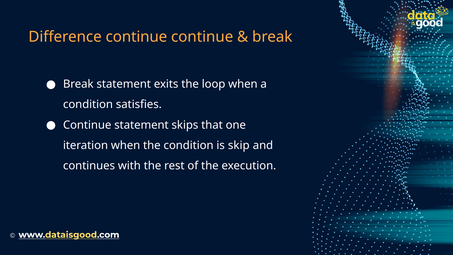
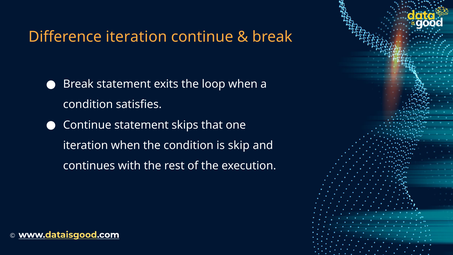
Difference continue: continue -> iteration (136, 37)
